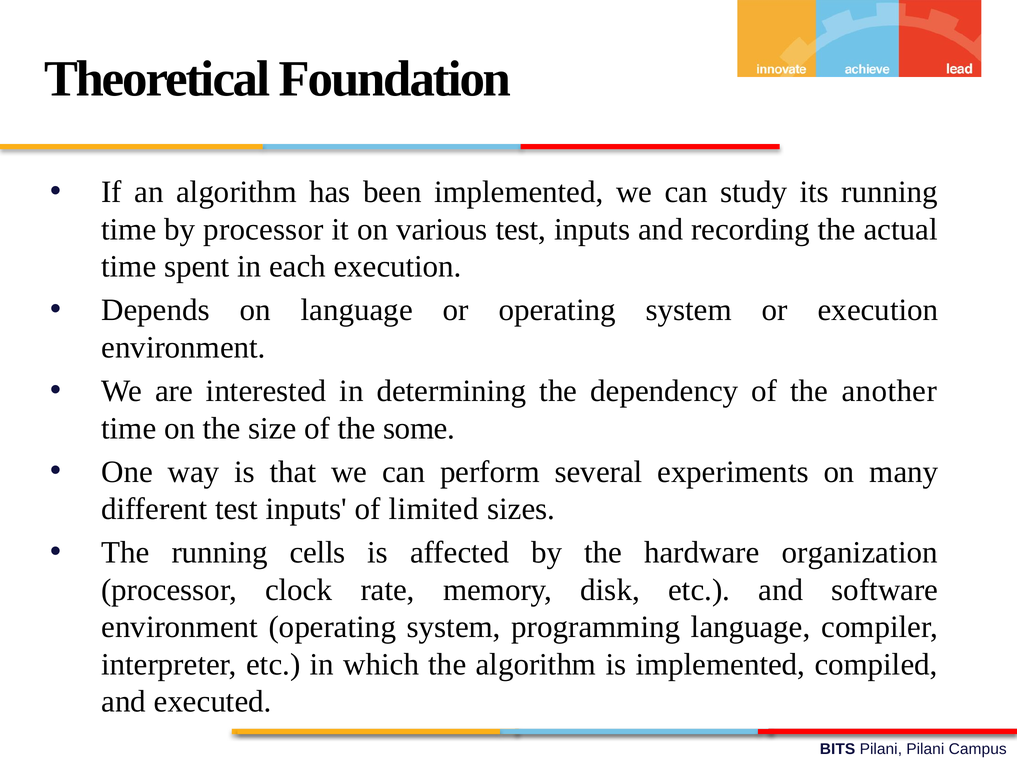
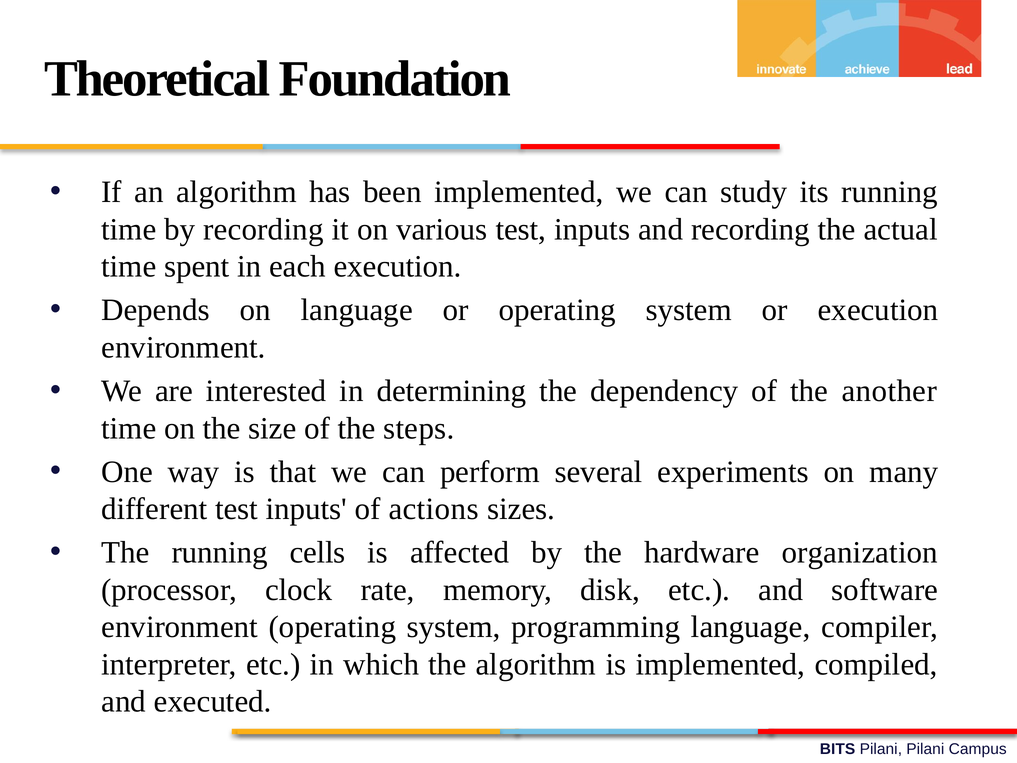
by processor: processor -> recording (264, 229)
some: some -> steps (419, 428)
limited: limited -> actions (434, 509)
